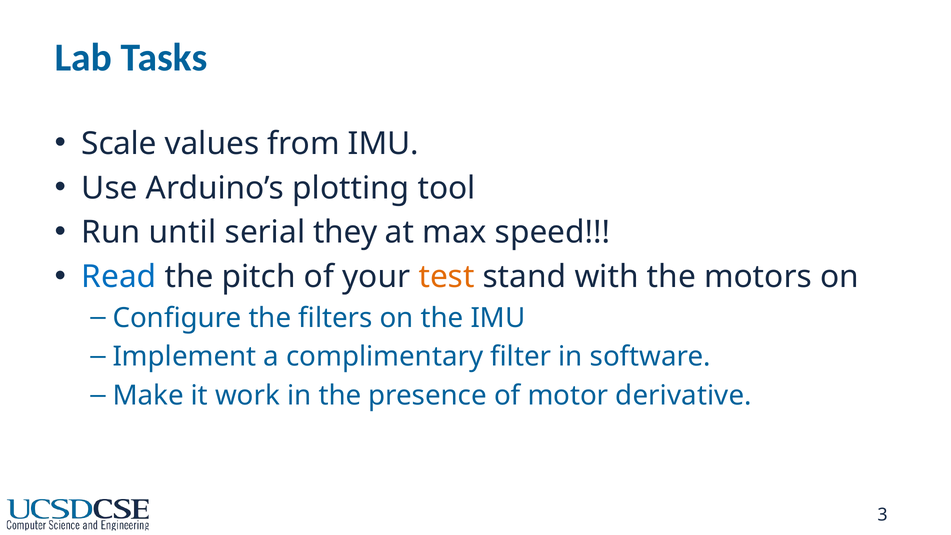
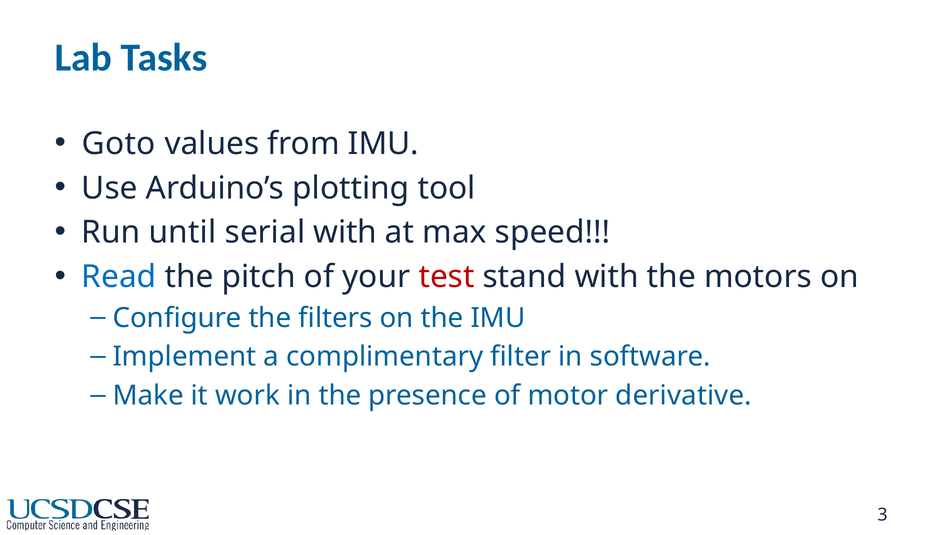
Scale: Scale -> Goto (119, 144)
serial they: they -> with (345, 232)
test colour: orange -> red (447, 277)
